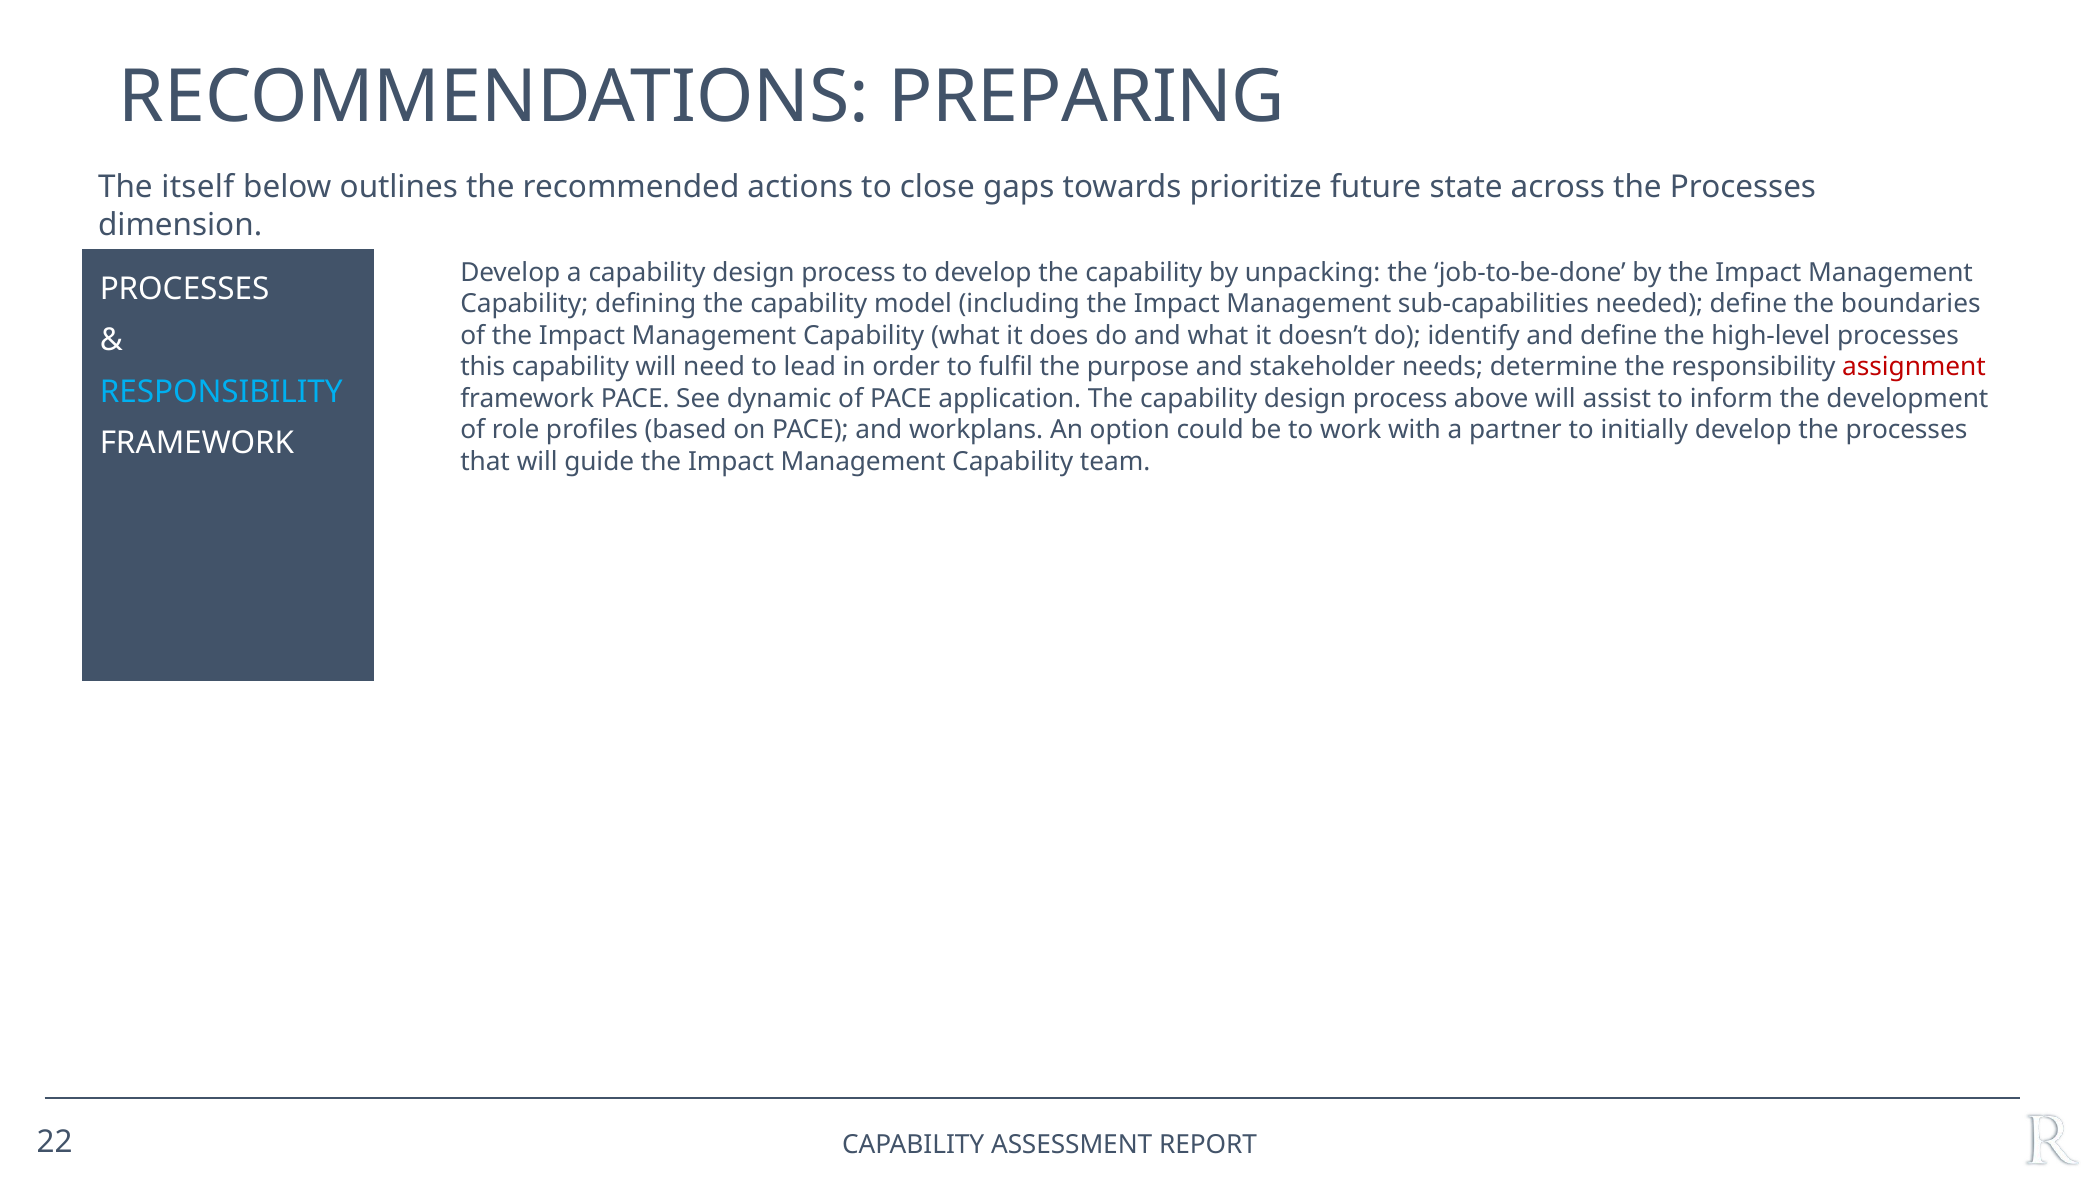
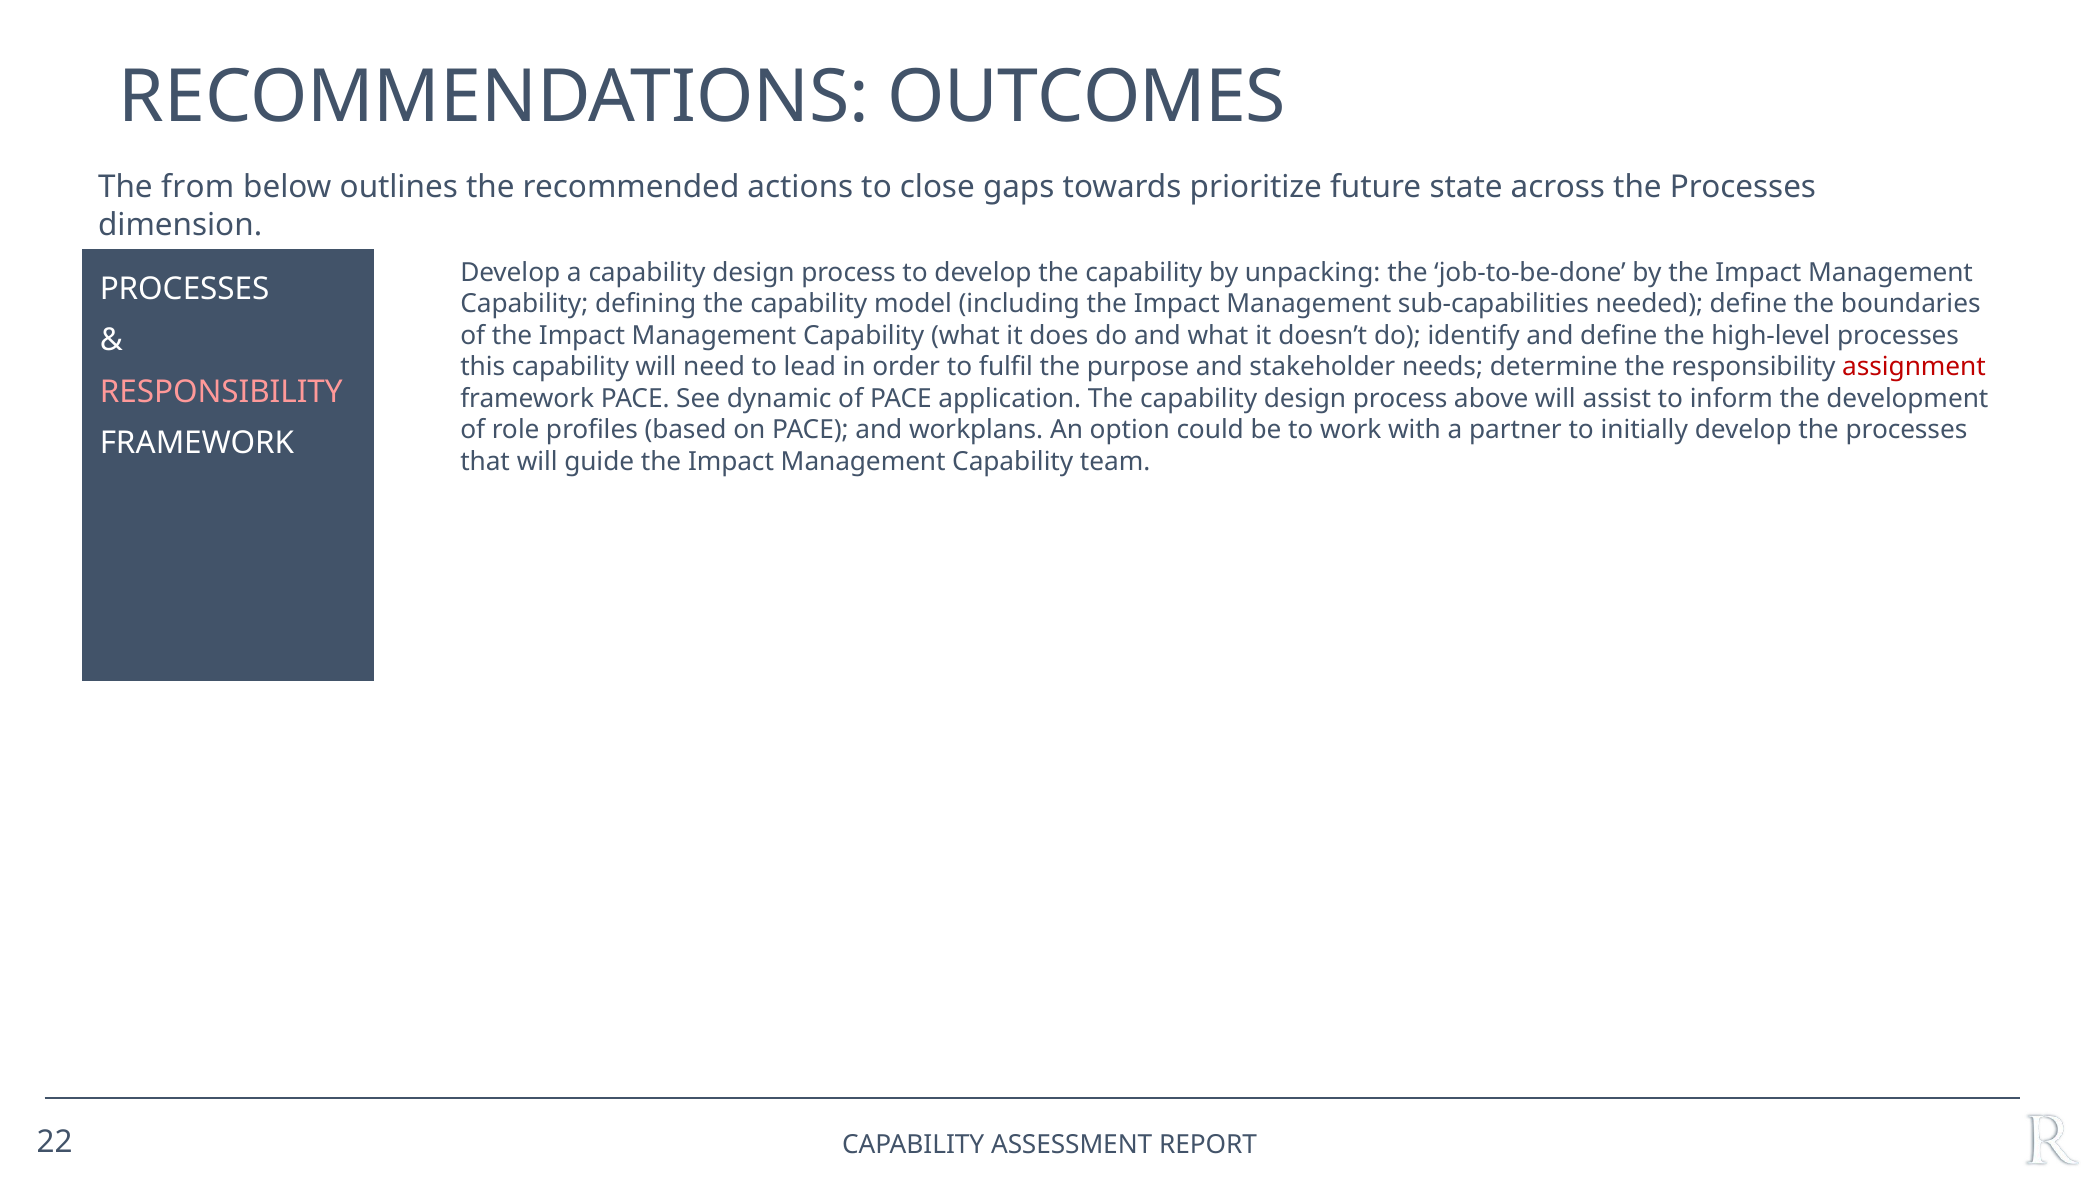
PREPARING: PREPARING -> OUTCOMES (1087, 97)
itself: itself -> from (198, 187)
RESPONSIBILITY colour: light blue -> pink (221, 392)
